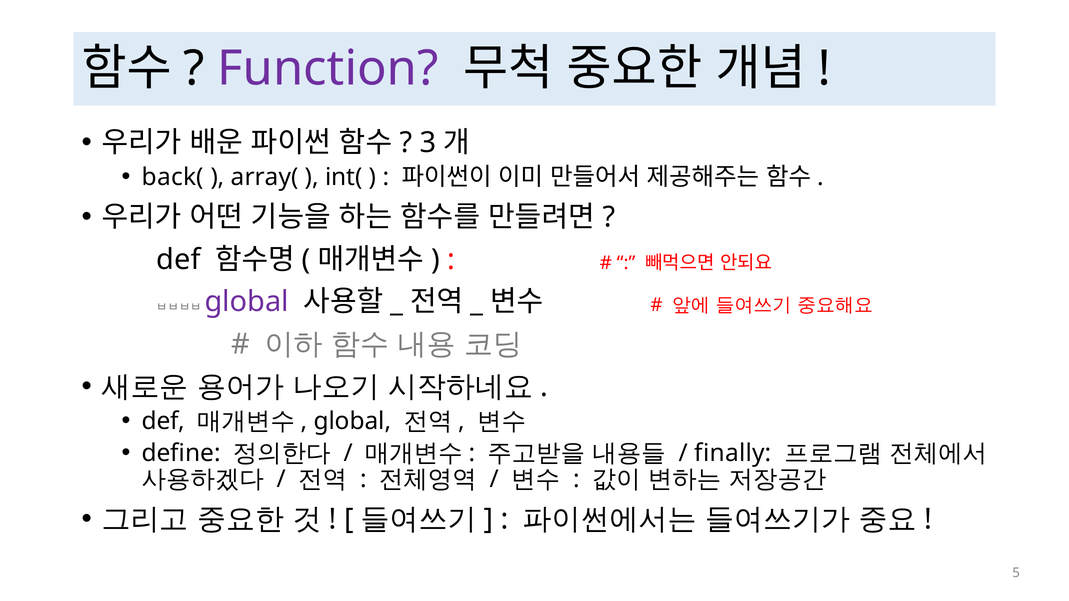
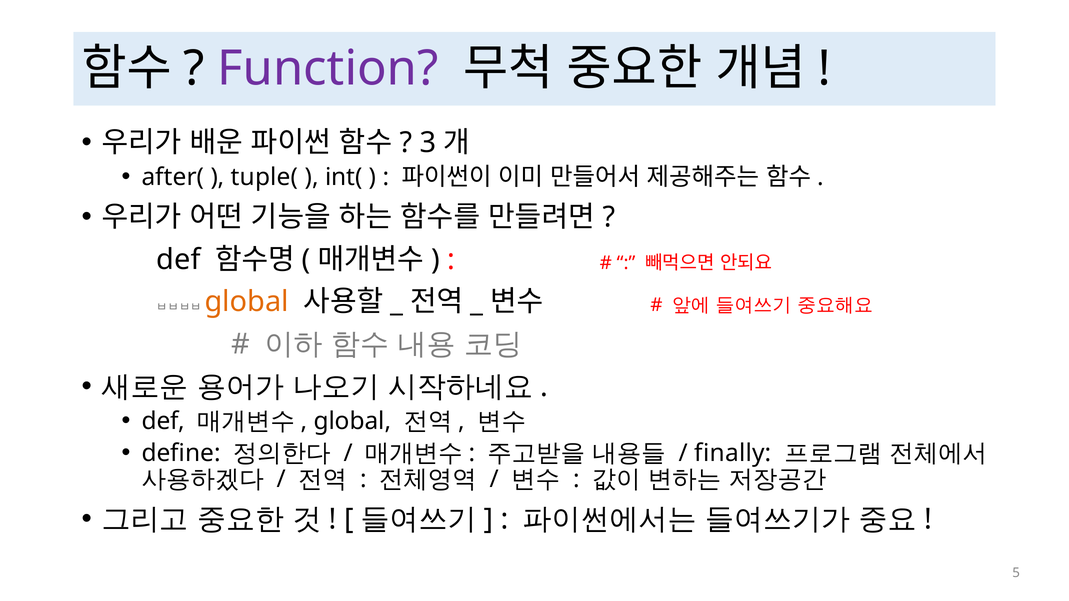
back(: back( -> after( (173, 177)
array(: array( -> tuple( (265, 177)
global colour: purple -> orange (247, 302)
